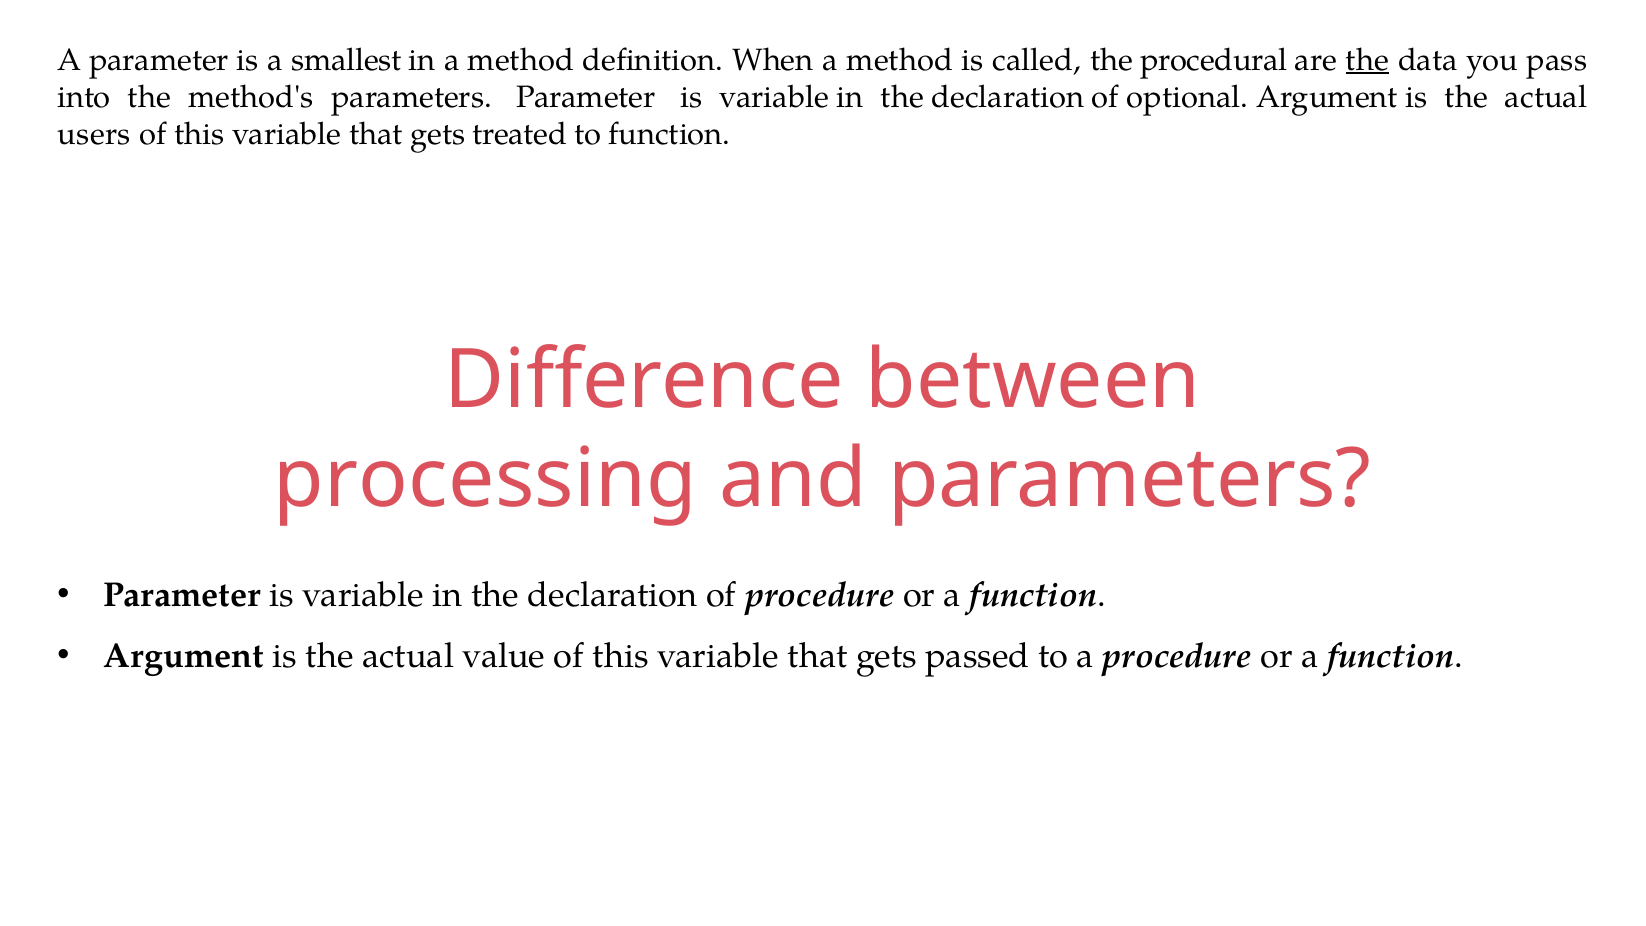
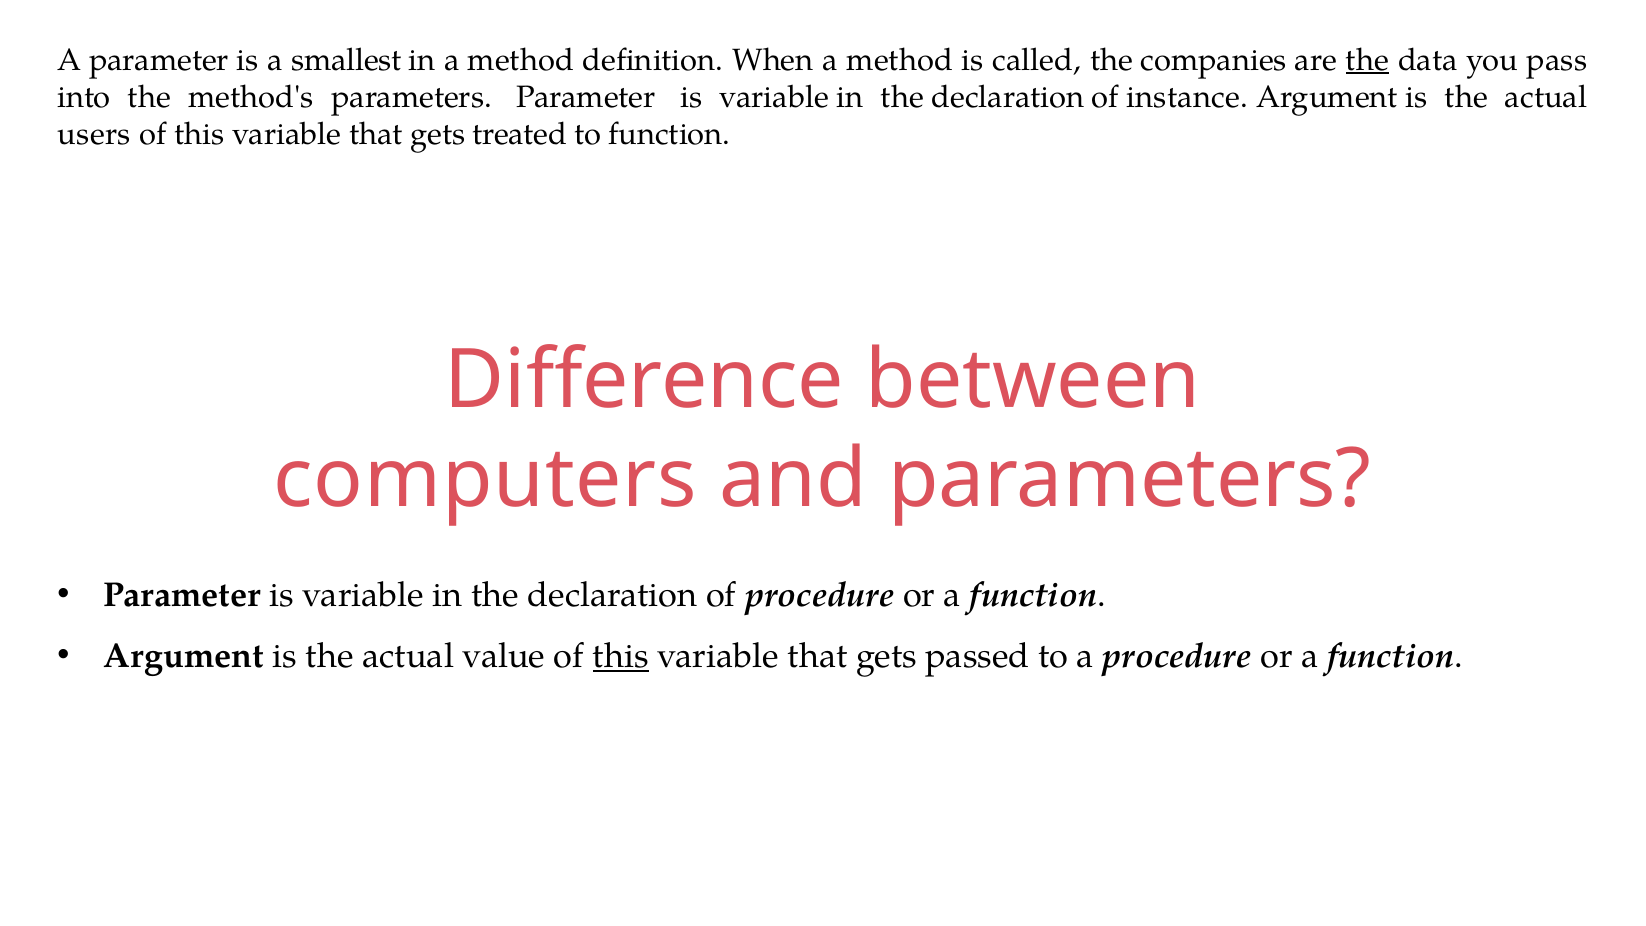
procedural: procedural -> companies (1214, 60)
optional: optional -> instance (1187, 97)
processing: processing -> computers (485, 479)
this underline: none -> present (621, 657)
